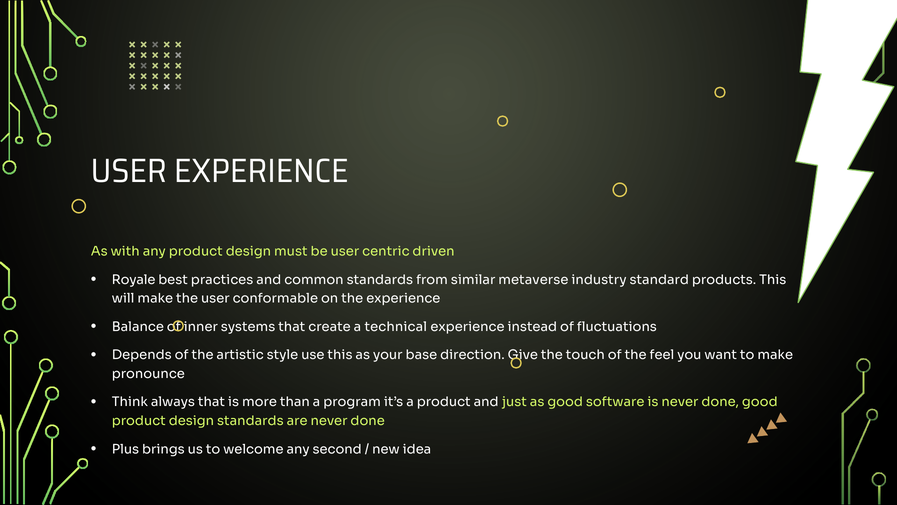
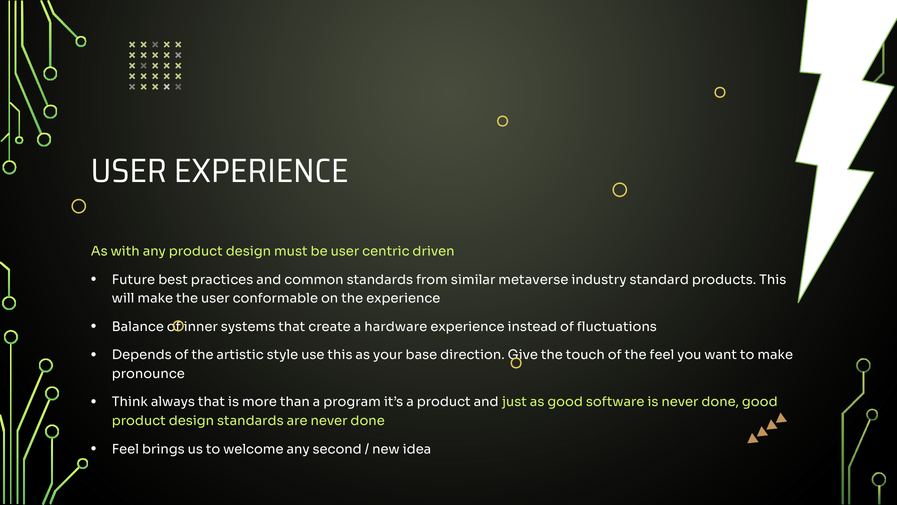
Royale: Royale -> Future (133, 280)
technical: technical -> hardware (396, 327)
Plus: Plus -> Feel (125, 449)
